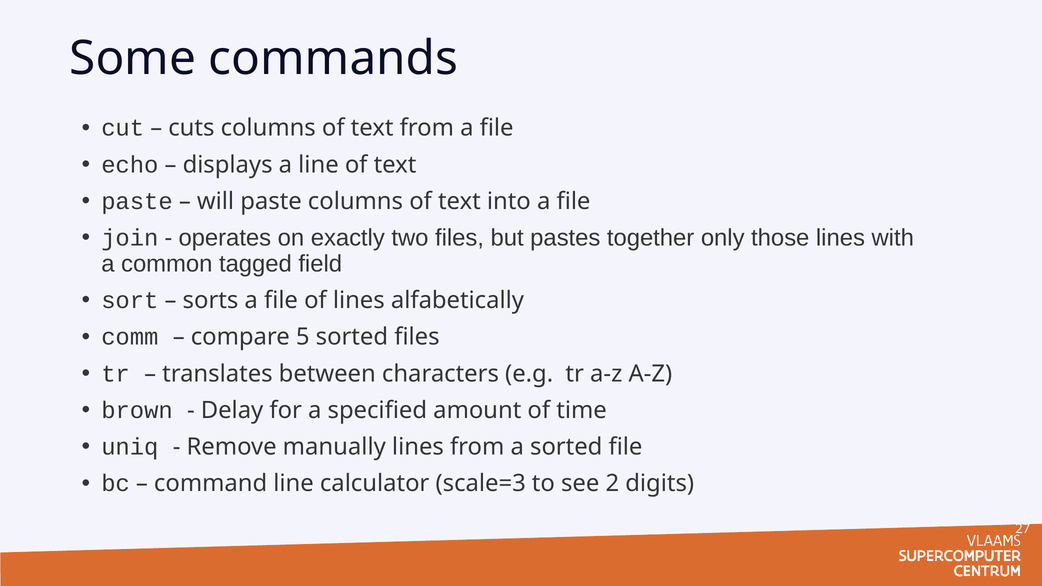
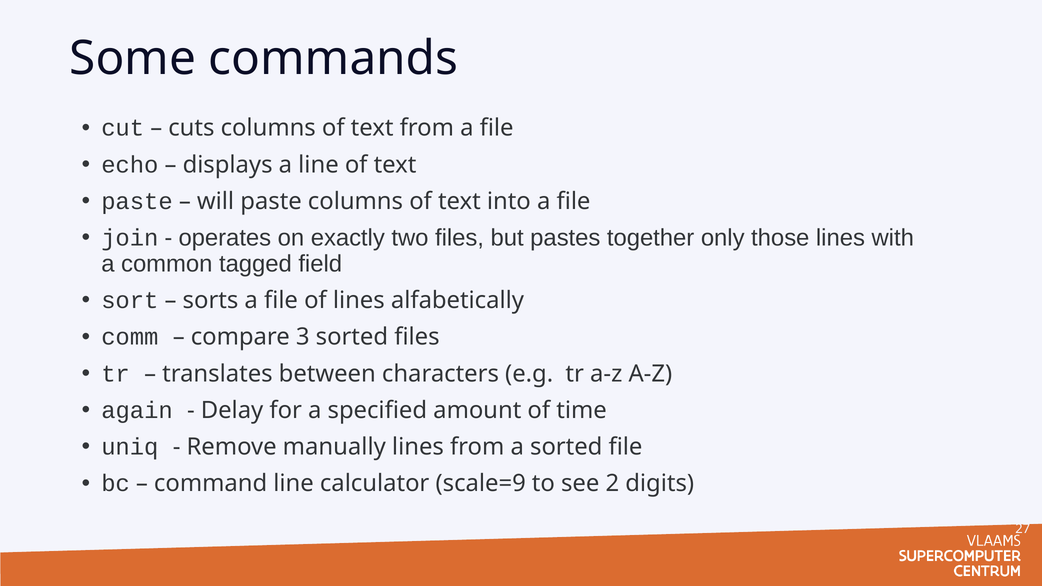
5: 5 -> 3 (303, 337)
brown: brown -> again (137, 410)
scale=3: scale=3 -> scale=9 (481, 484)
